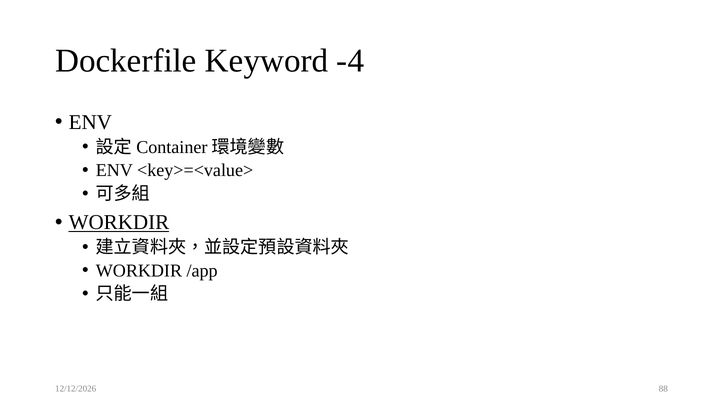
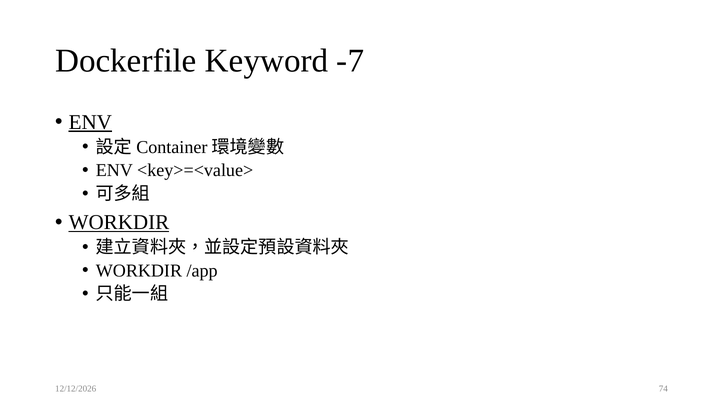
-4: -4 -> -7 (350, 61)
ENV underline: none -> present (90, 122)
88: 88 -> 74 (663, 388)
